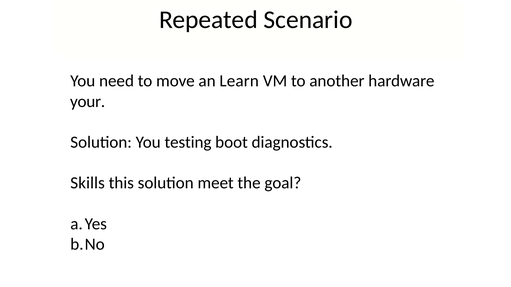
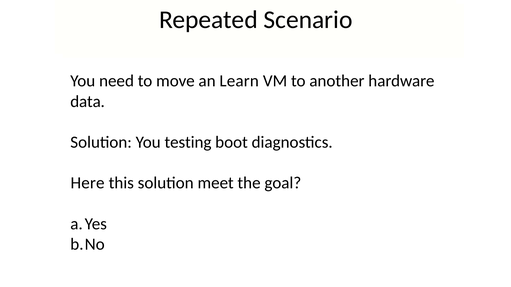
your: your -> data (88, 102)
Skills: Skills -> Here (88, 183)
